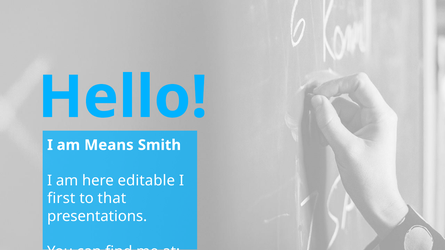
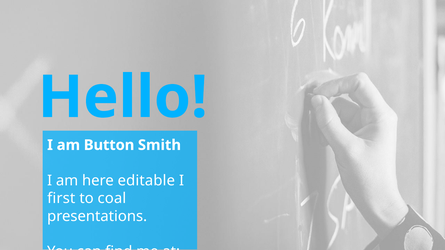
Means: Means -> Button (109, 145)
that: that -> coal (112, 199)
